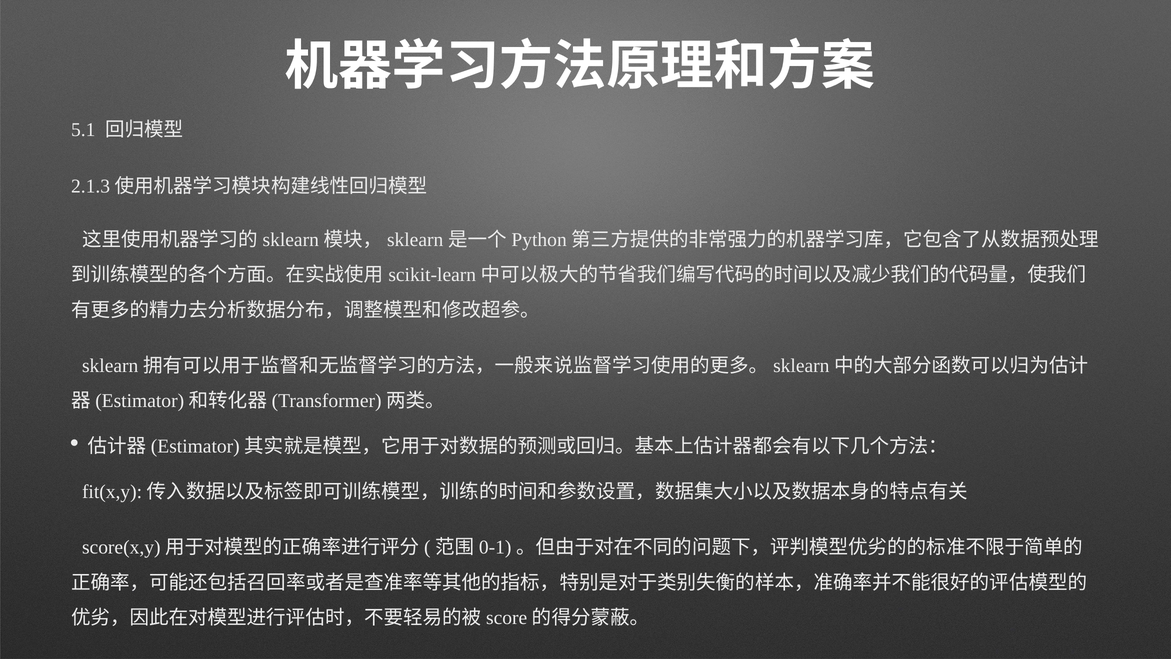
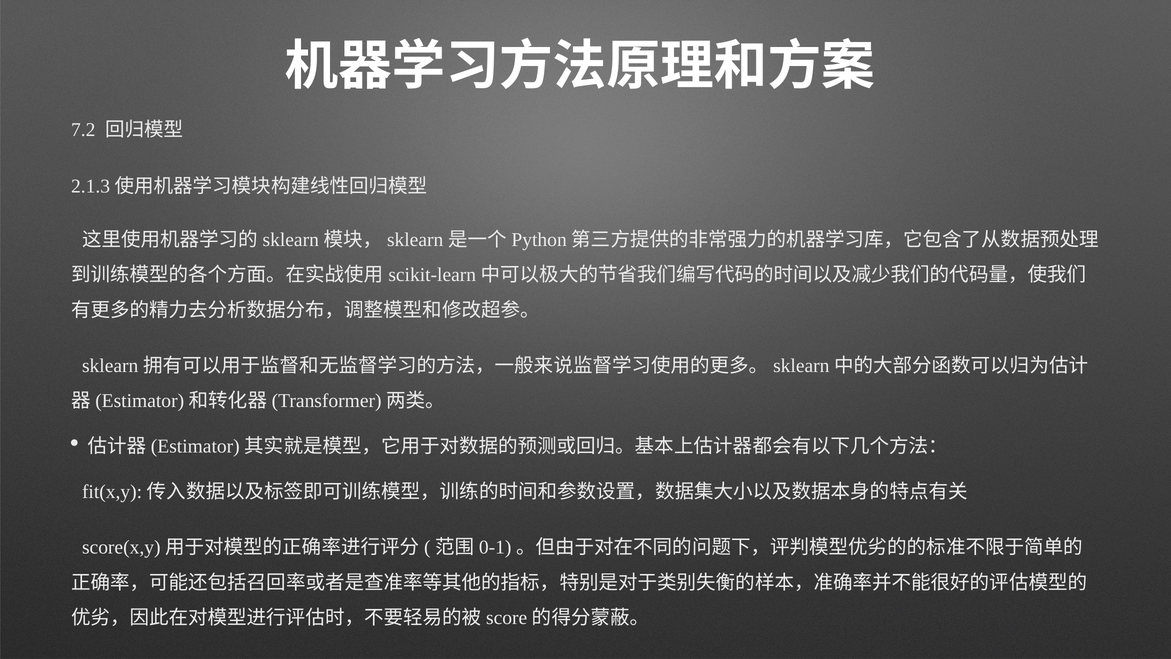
5.1: 5.1 -> 7.2 (83, 130)
